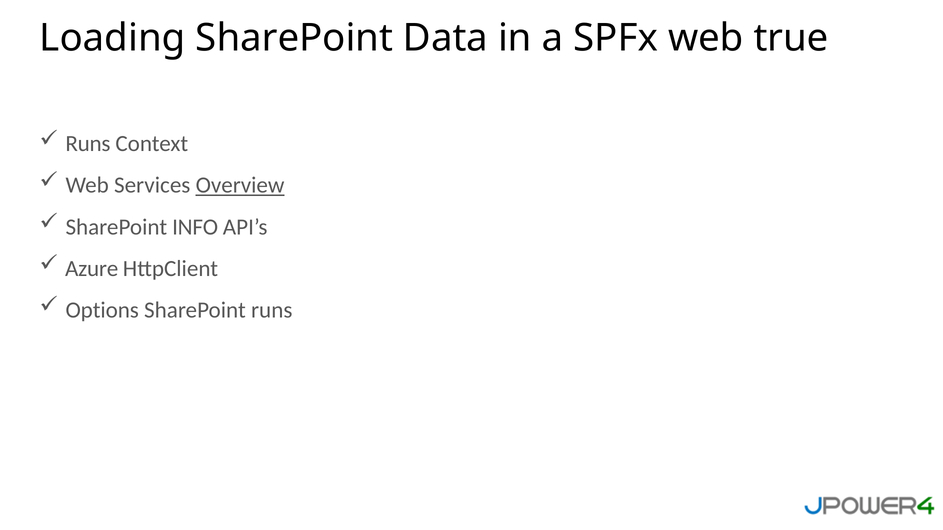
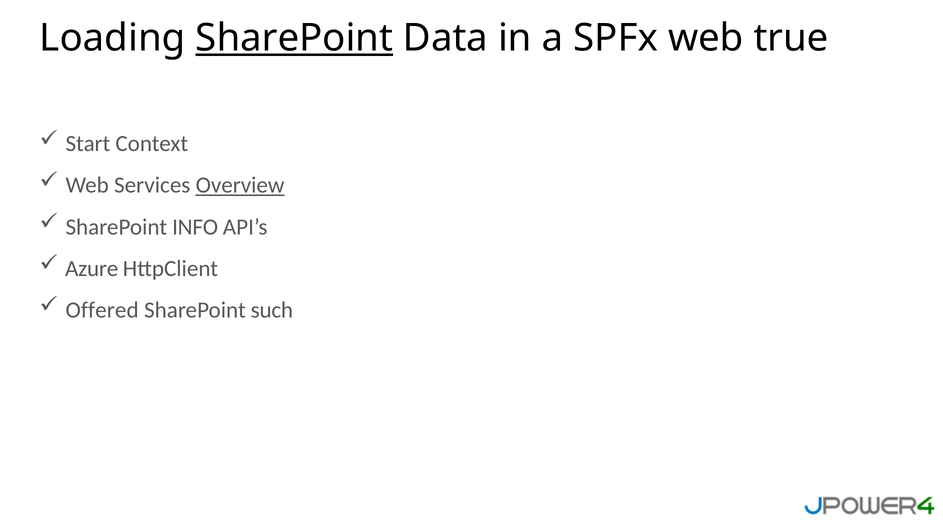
SharePoint underline: none -> present (294, 38)
Runs: Runs -> Start (88, 144)
Options: Options -> Offered (102, 310)
SharePoint runs: runs -> such (272, 310)
